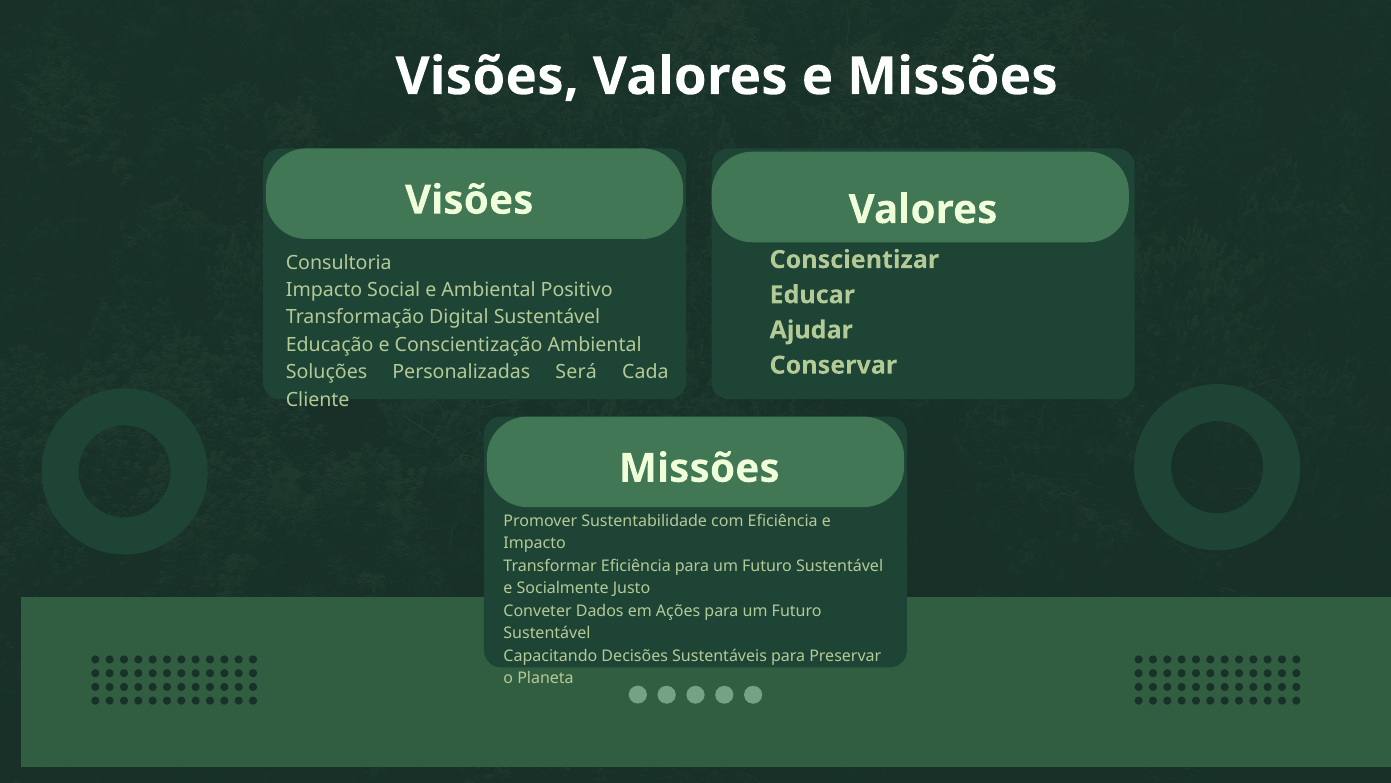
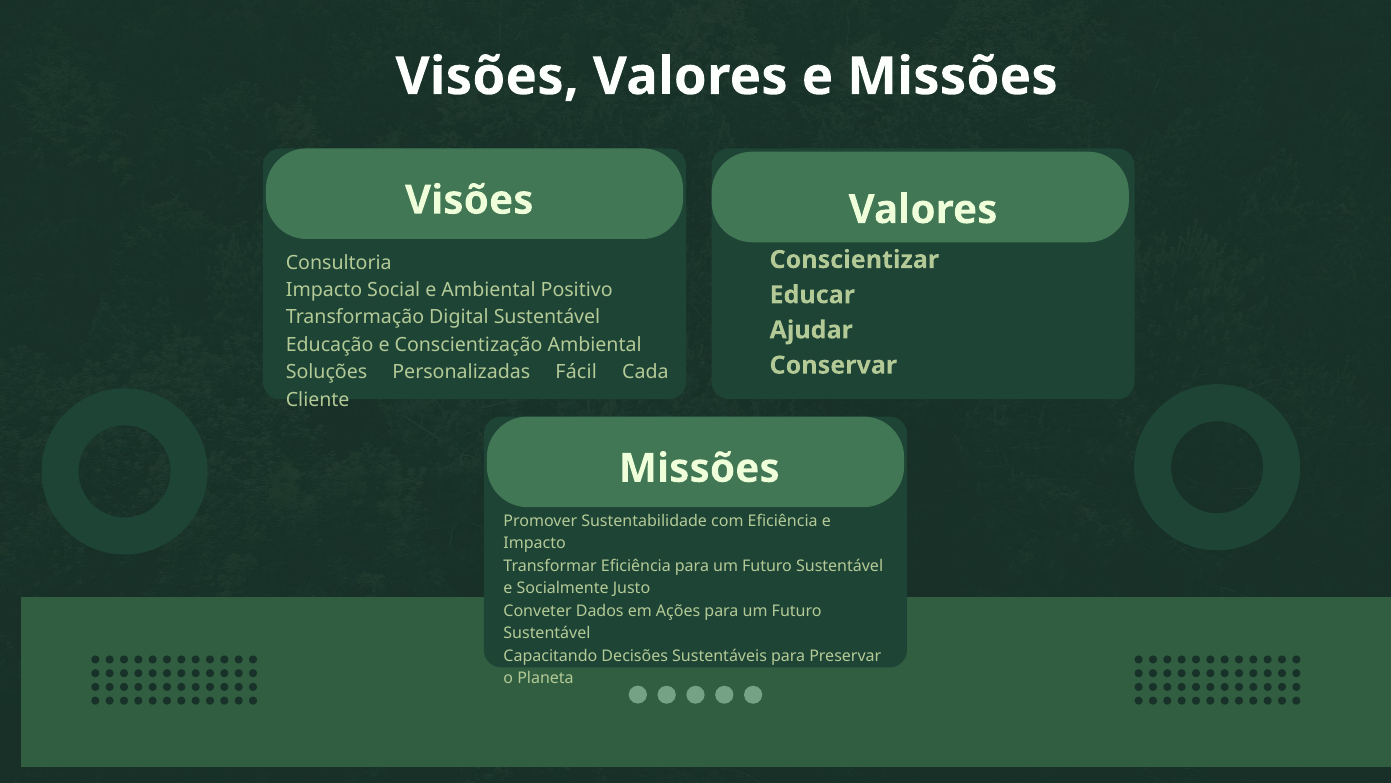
Será: Será -> Fácil (576, 372)
